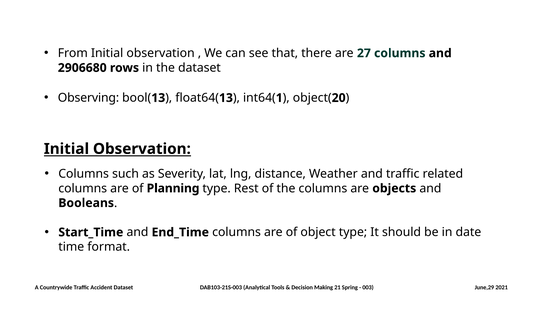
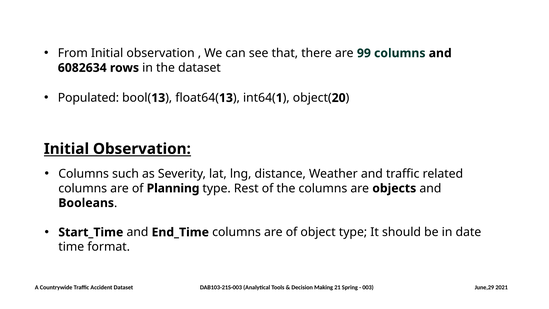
27: 27 -> 99 (364, 53)
2906680: 2906680 -> 6082634 (82, 68)
Observing: Observing -> Populated (88, 98)
